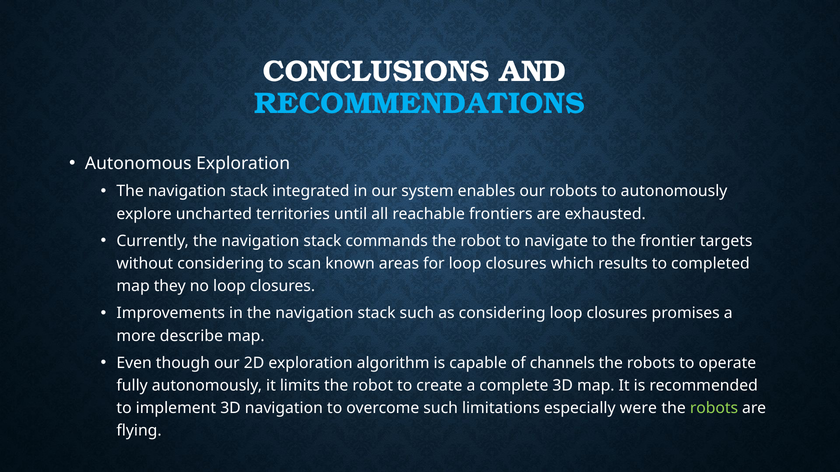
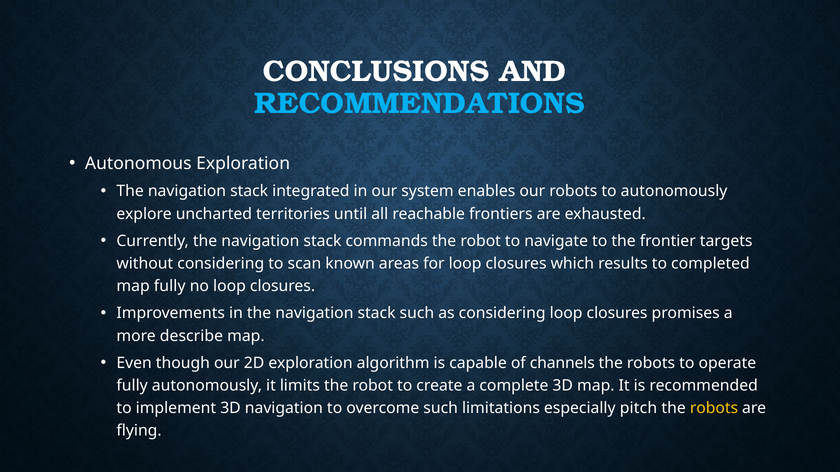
map they: they -> fully (170, 287)
were: were -> pitch (638, 409)
robots colour: light green -> yellow (714, 409)
